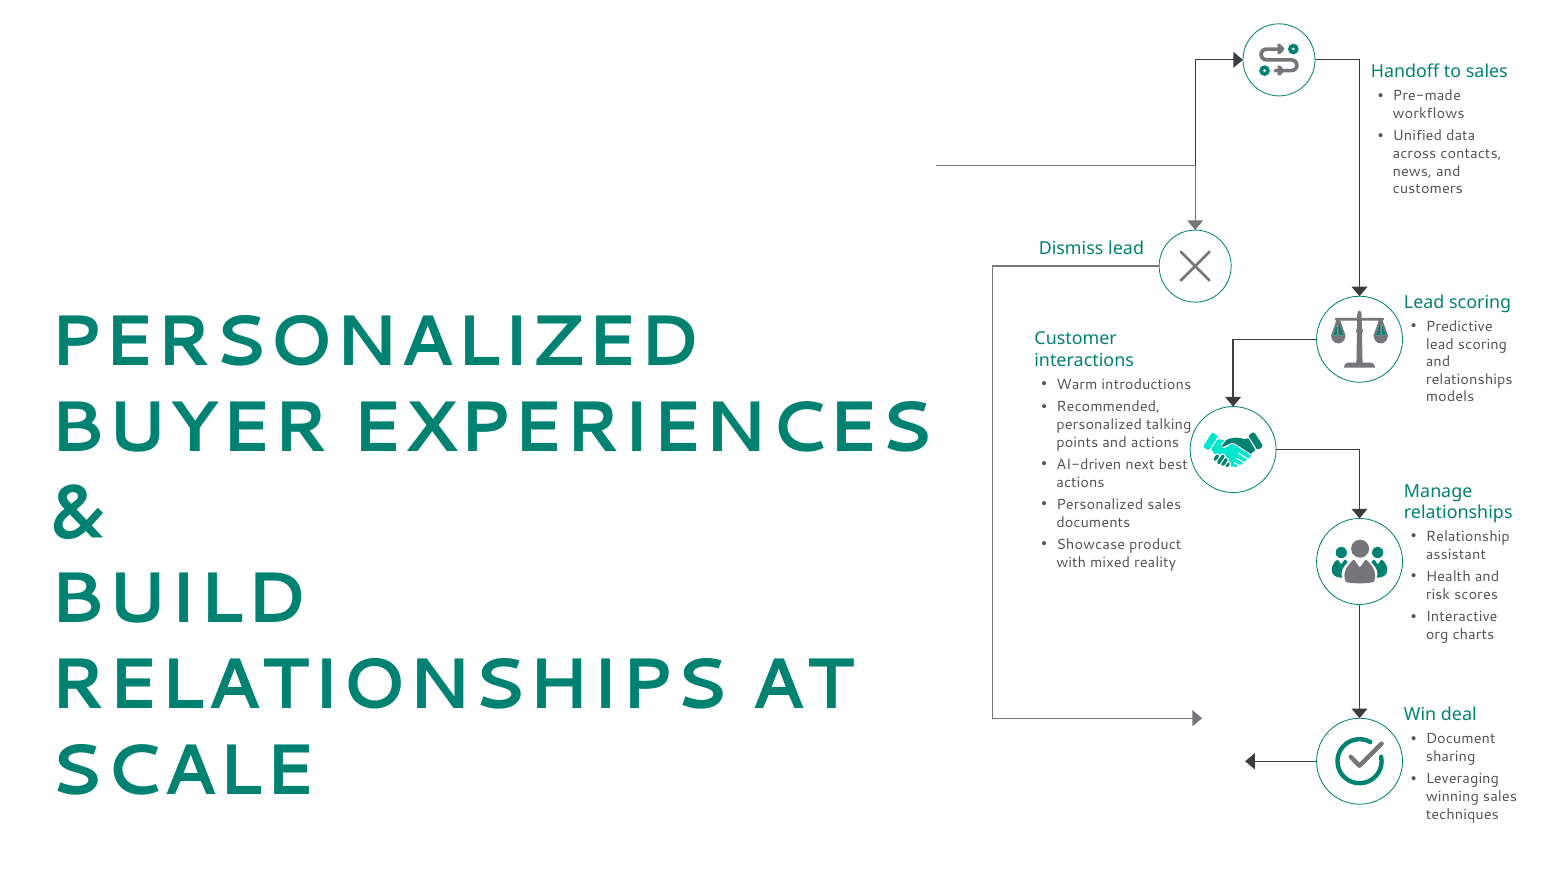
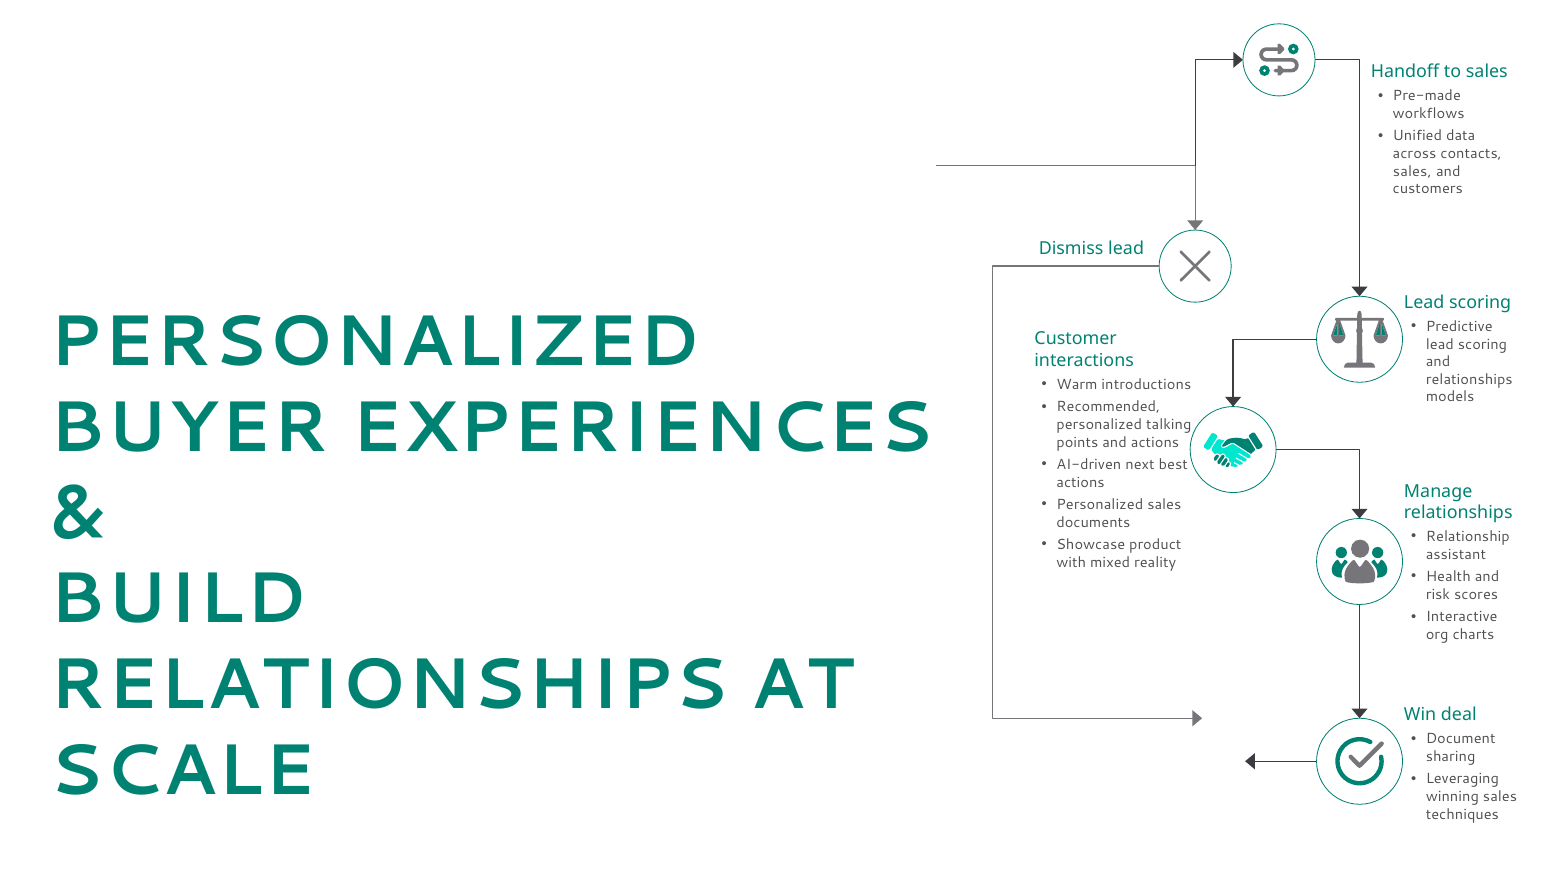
news: news -> sales (1412, 171)
